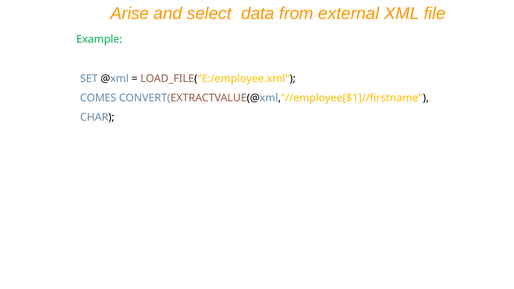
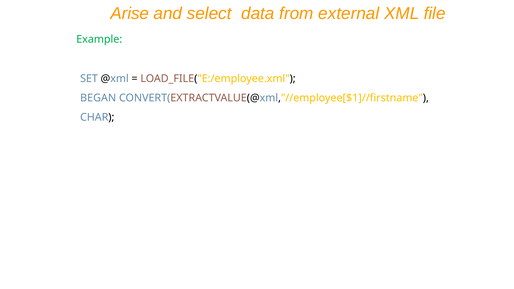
COMES: COMES -> BEGAN (98, 98)
